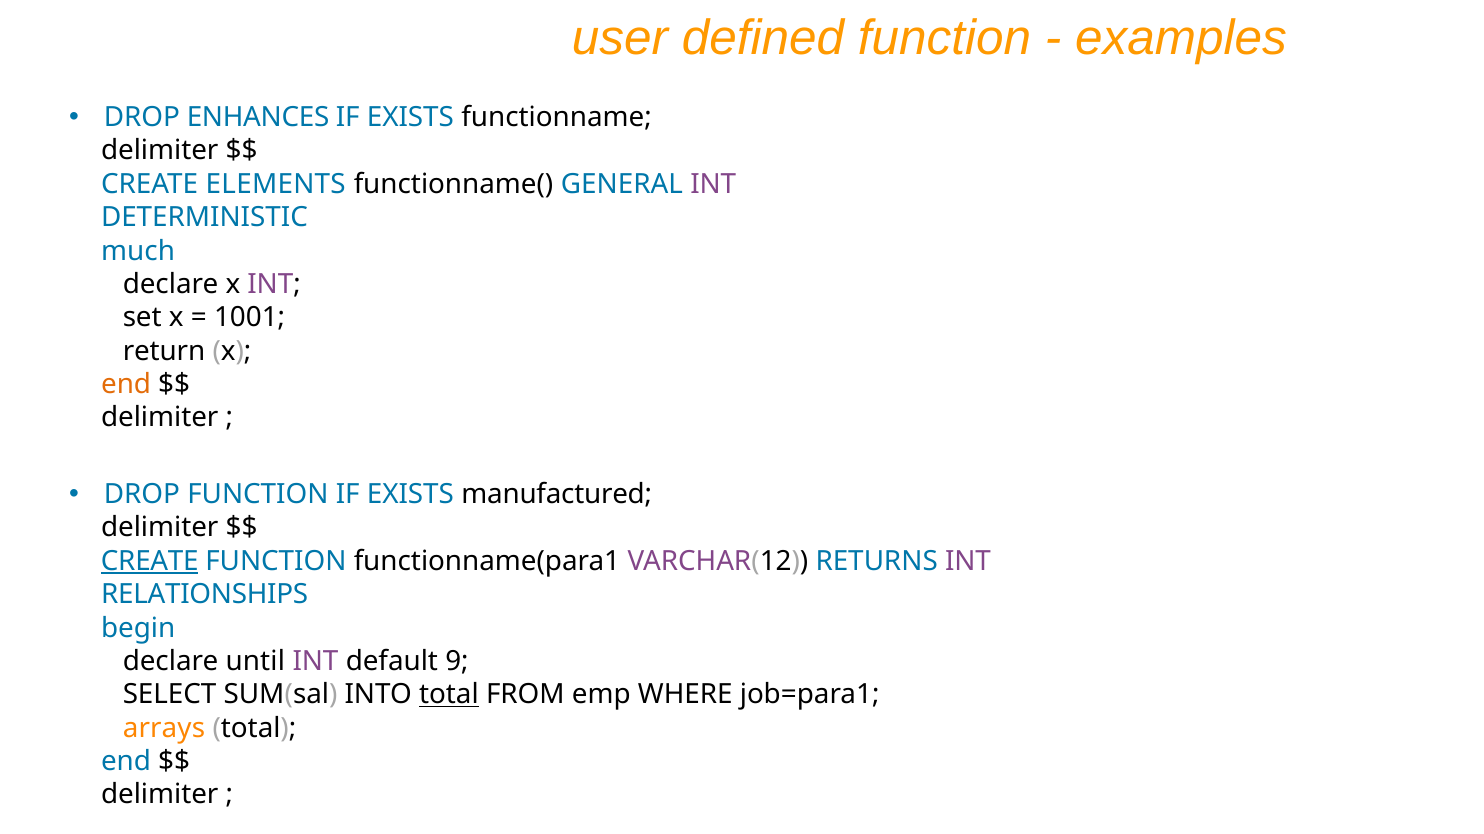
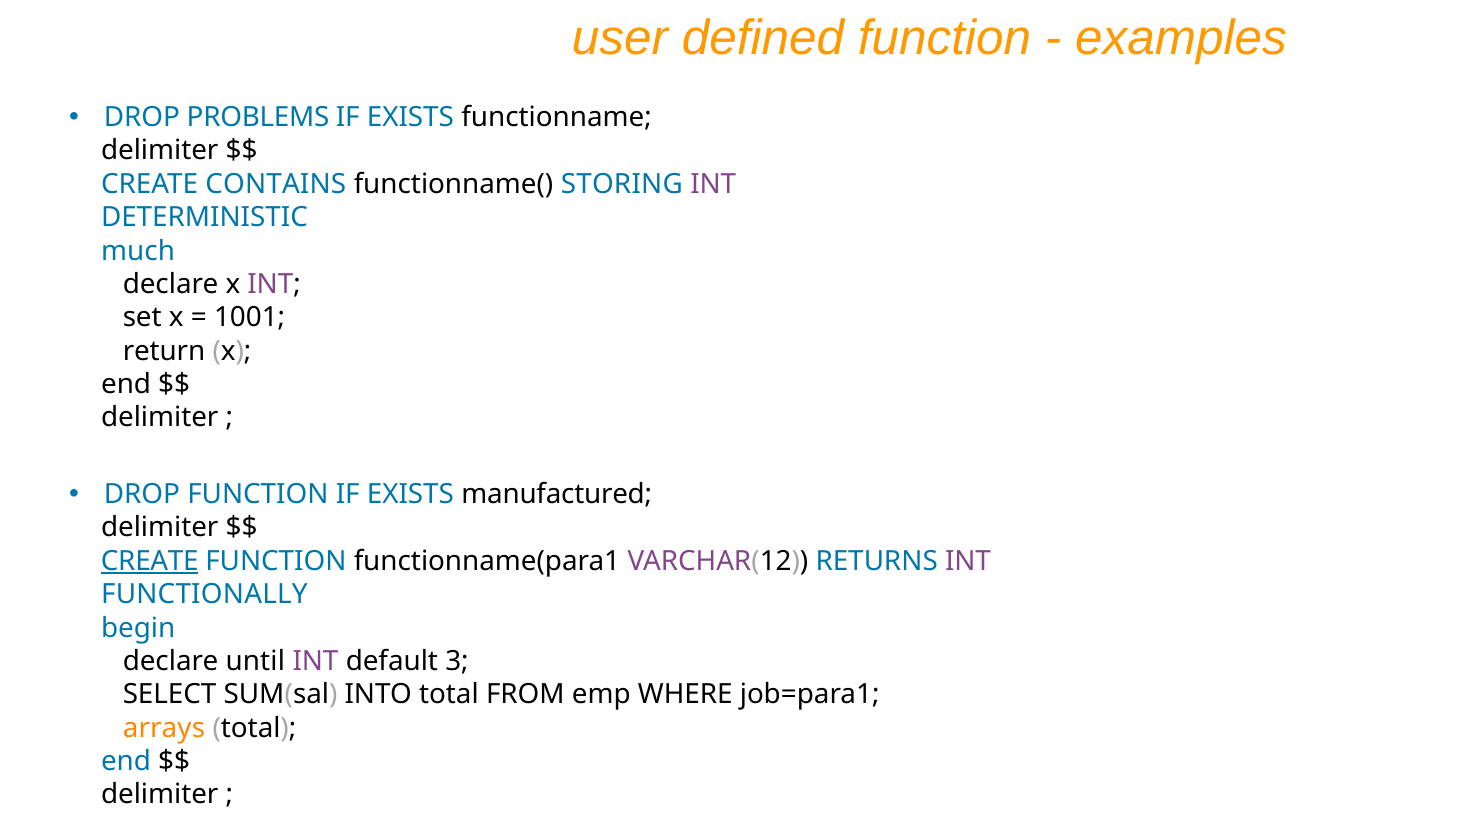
ENHANCES: ENHANCES -> PROBLEMS (258, 117)
ELEMENTS: ELEMENTS -> CONTAINS (276, 184)
GENERAL: GENERAL -> STORING (622, 184)
end colour: orange -> black (126, 385)
RELATIONSHIPS: RELATIONSHIPS -> FUNCTIONALLY (204, 595)
9: 9 -> 3 (457, 662)
total underline: present -> none (449, 695)
